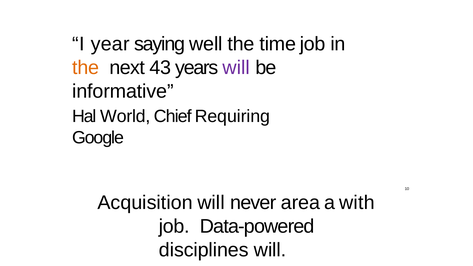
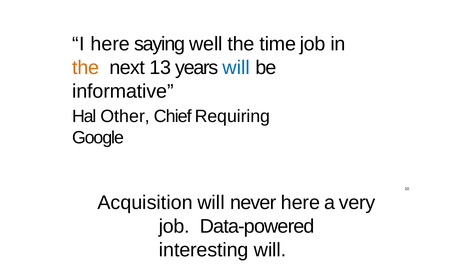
I year: year -> here (110, 44)
43: 43 -> 13 (160, 68)
will colour: purple -> blue (236, 68)
World: World -> Other (125, 116)
never area: area -> here (300, 203)
with: with -> very (357, 203)
disciplines: disciplines -> interesting (204, 250)
